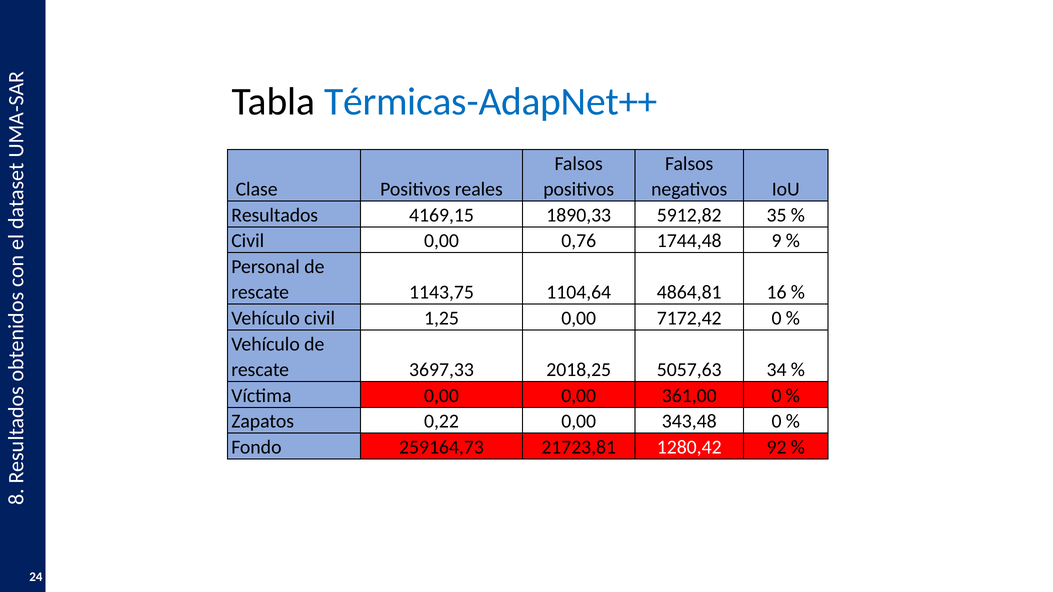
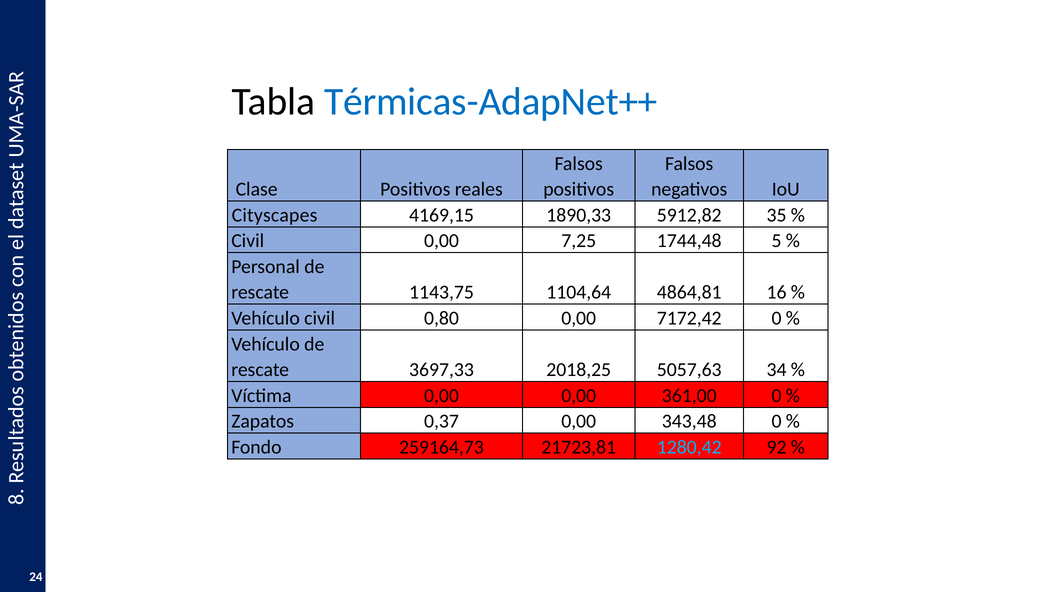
Resultados: Resultados -> Cityscapes (275, 215)
0,76: 0,76 -> 7,25 (579, 241)
9: 9 -> 5 (777, 241)
1,25: 1,25 -> 0,80 (441, 318)
0,22: 0,22 -> 0,37 (441, 422)
1280,42 colour: white -> light blue (689, 447)
